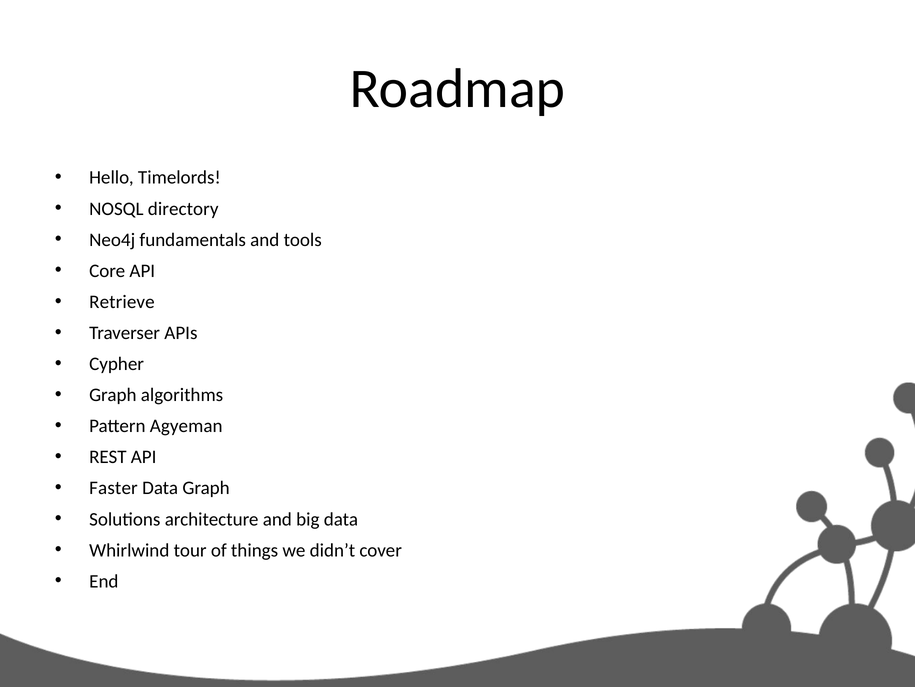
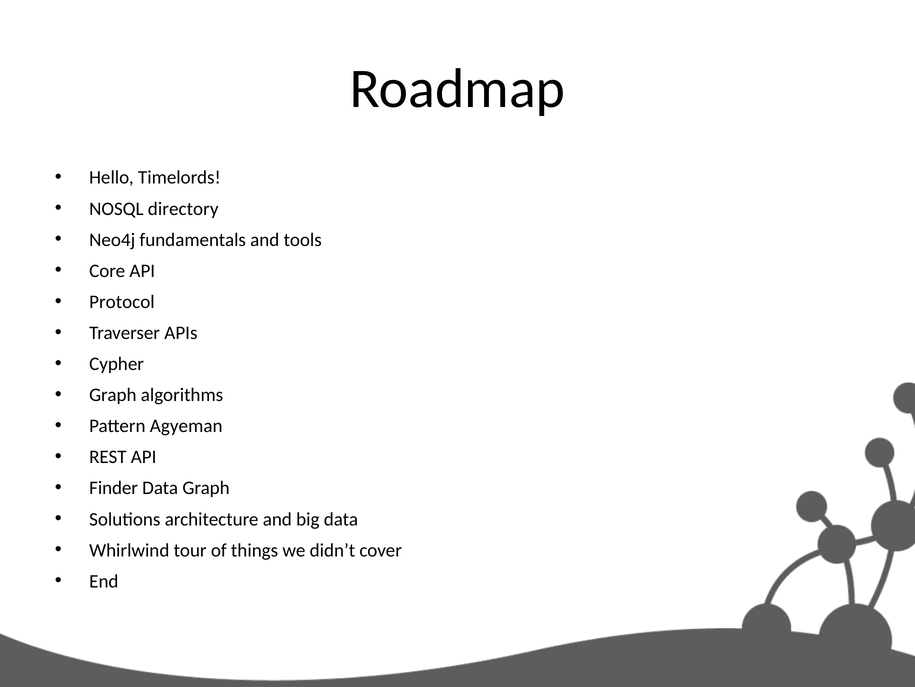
Retrieve: Retrieve -> Protocol (122, 302)
Faster: Faster -> Finder (114, 488)
